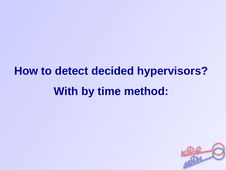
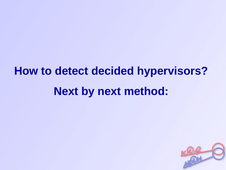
With: With -> Next (66, 91)
by time: time -> next (109, 91)
